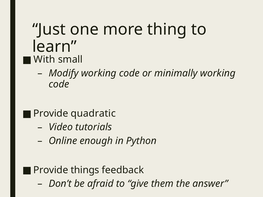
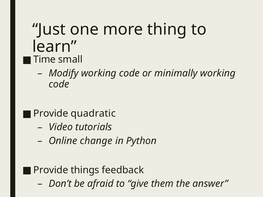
With: With -> Time (44, 60)
enough: enough -> change (96, 141)
